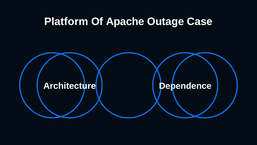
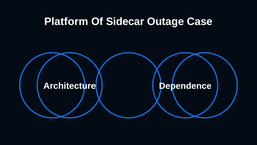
Apache: Apache -> Sidecar (125, 22)
